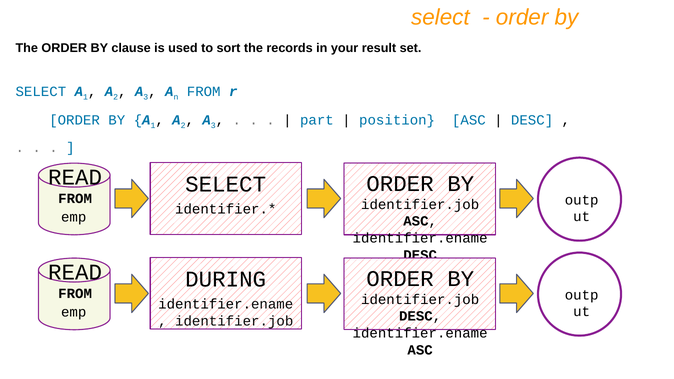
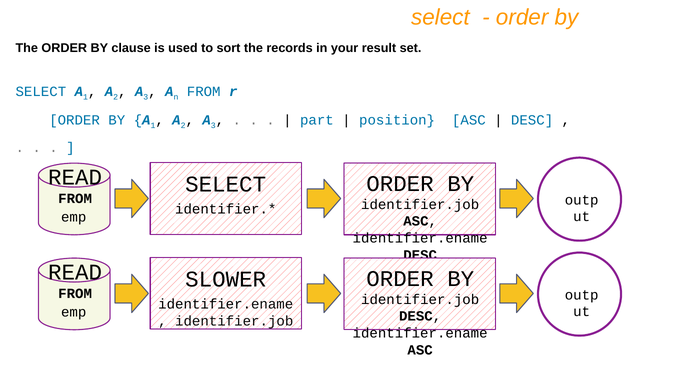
DURING: DURING -> SLOWER (226, 279)
